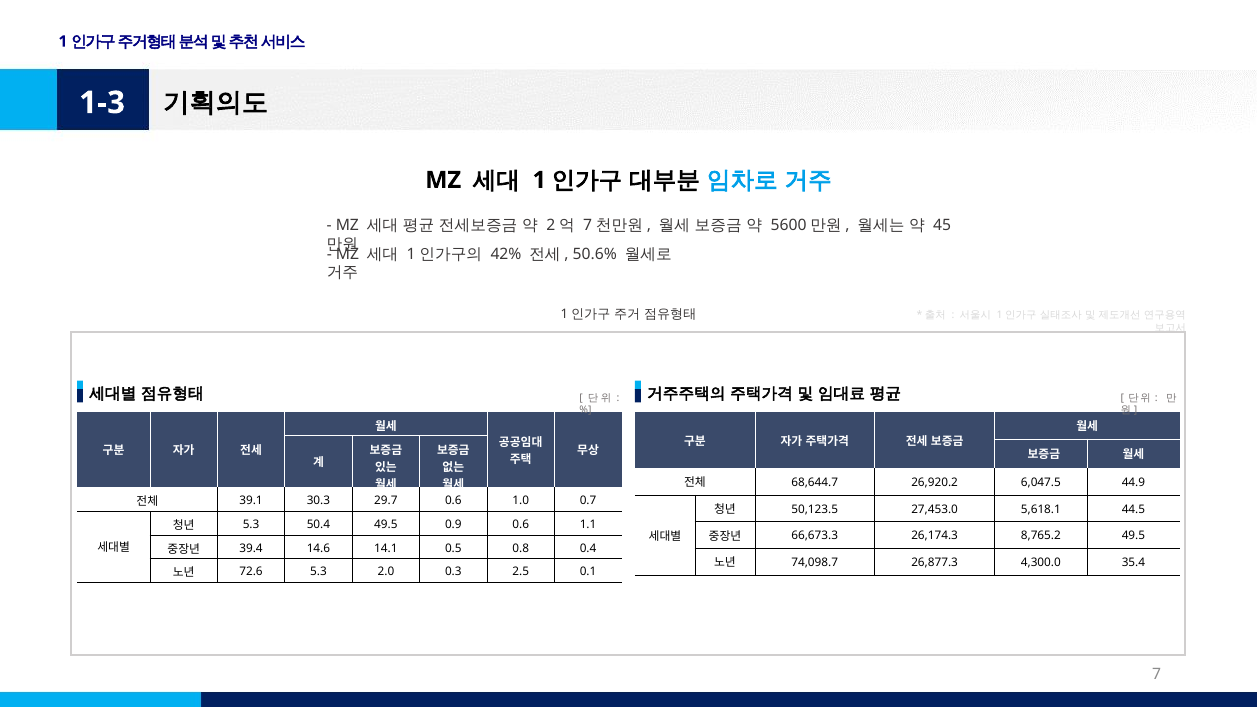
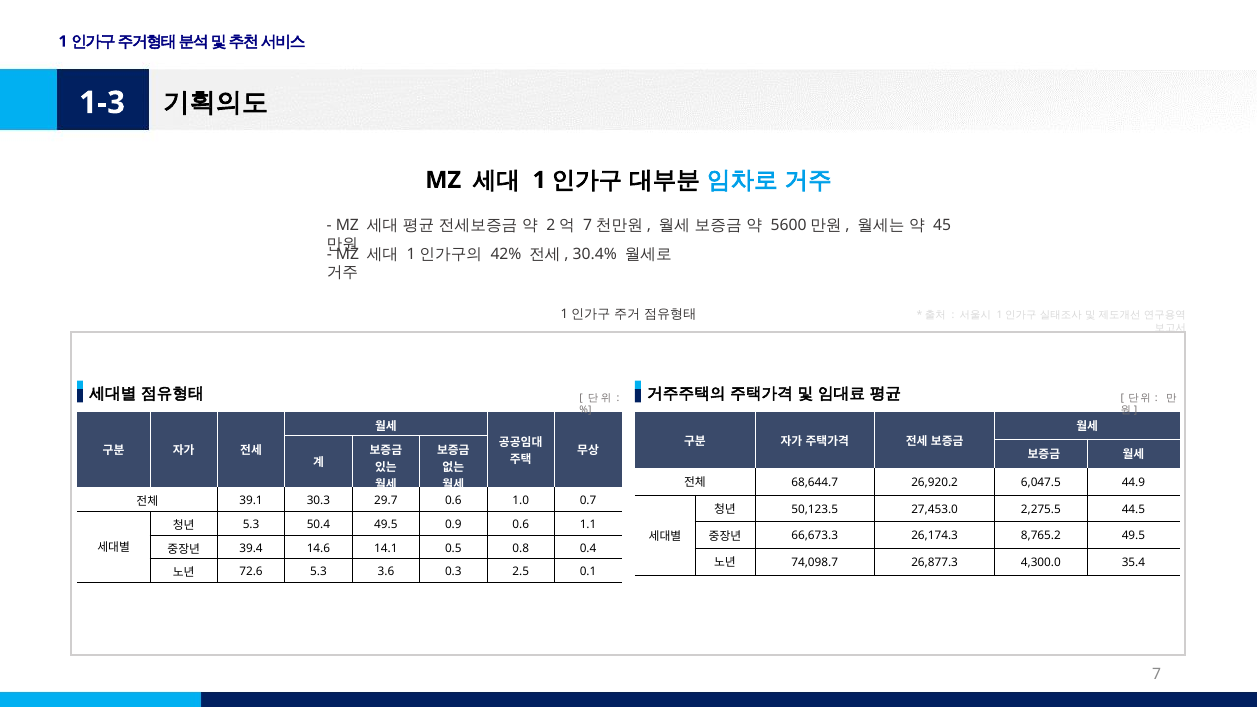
50.6%: 50.6% -> 30.4% (595, 254)
5,618.1: 5,618.1 -> 2,275.5 (1041, 509)
2.0: 2.0 -> 3.6 (386, 572)
